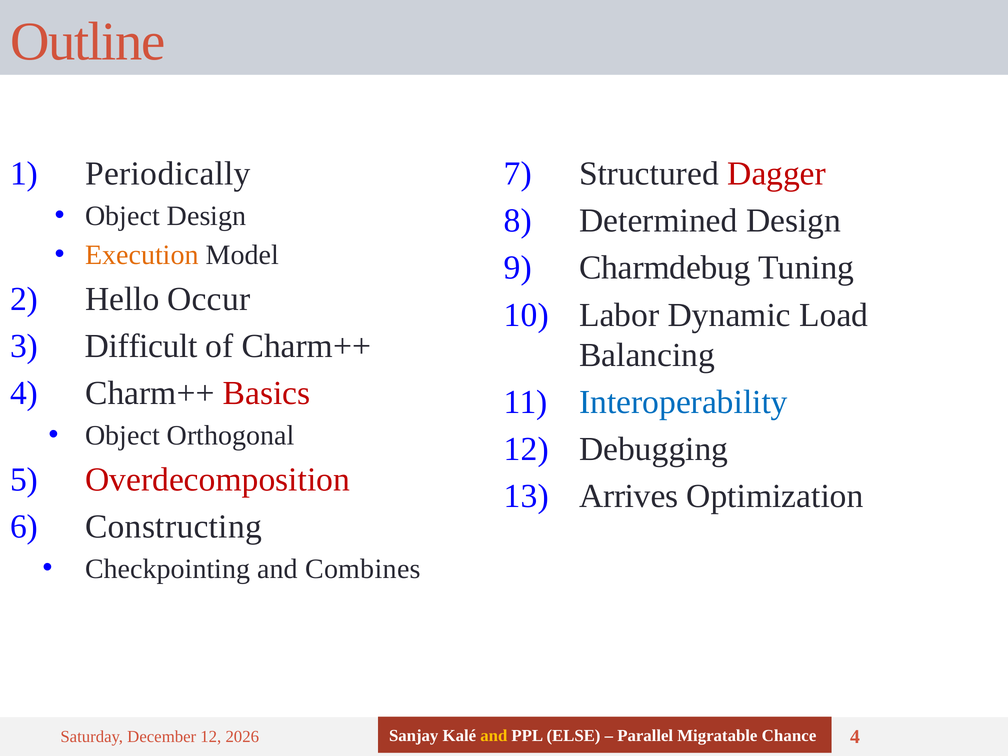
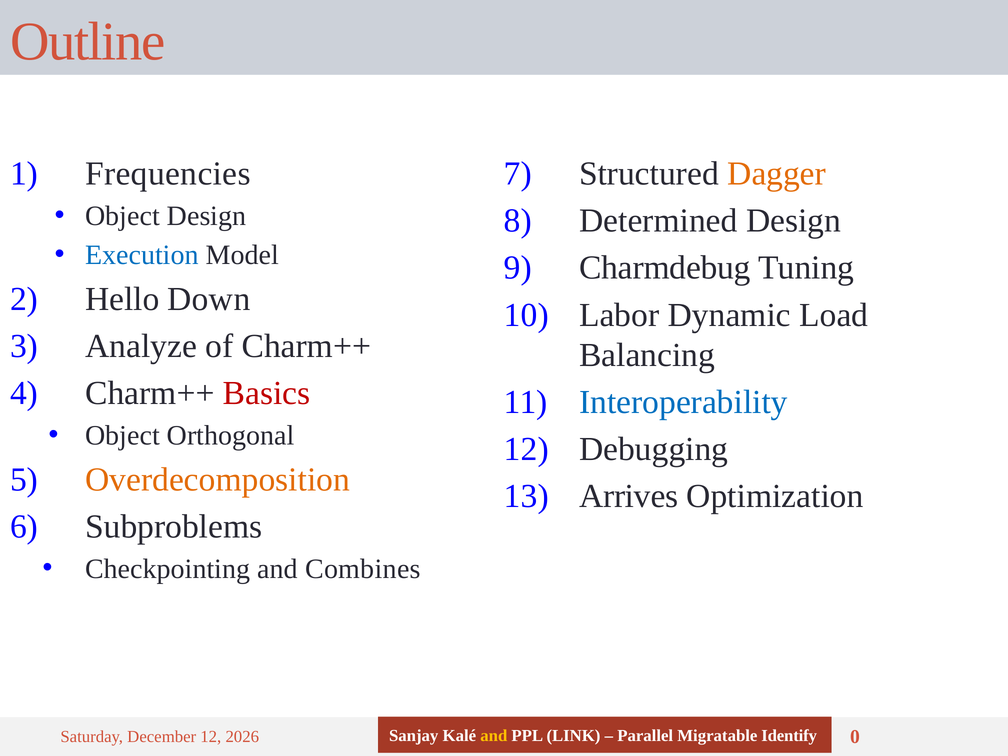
Periodically: Periodically -> Frequencies (168, 174)
Dagger colour: red -> orange (777, 174)
Execution colour: orange -> blue (142, 255)
Occur: Occur -> Down (209, 299)
Difficult: Difficult -> Analyze (141, 346)
Overdecomposition colour: red -> orange (218, 480)
Constructing: Constructing -> Subproblems (174, 527)
ELSE: ELSE -> LINK (573, 736)
Chance: Chance -> Identify (789, 736)
4: 4 -> 0 (855, 737)
